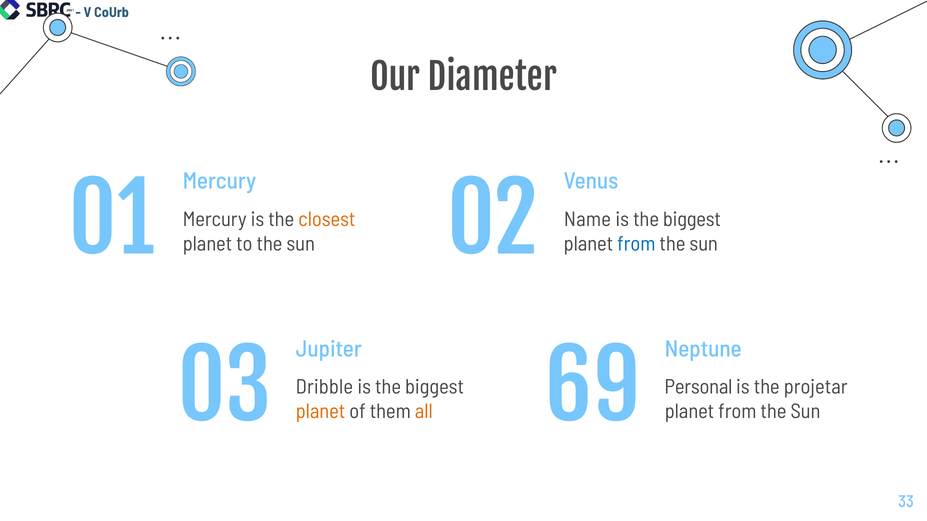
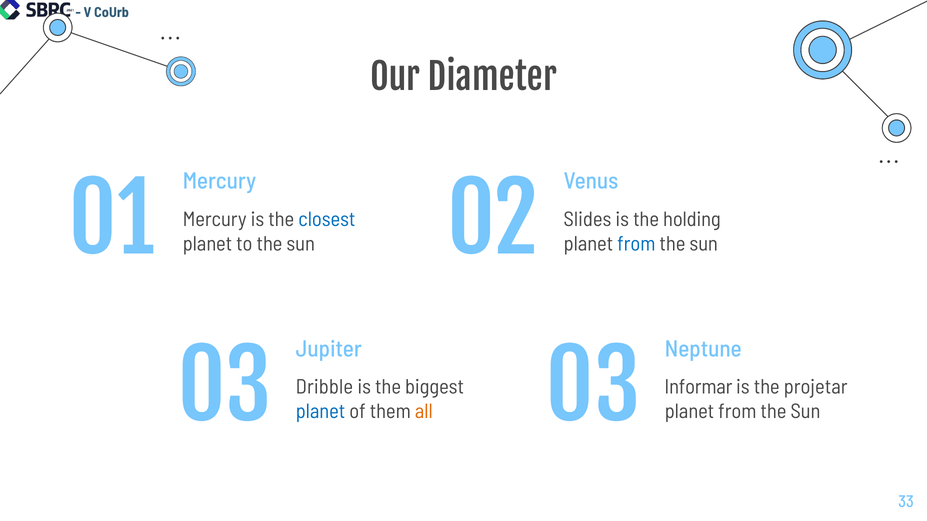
closest colour: orange -> blue (327, 220)
Name: Name -> Slides (588, 220)
biggest: biggest -> holding (692, 220)
03 69: 69 -> 03 (593, 391)
Personal: Personal -> Informar (698, 387)
planet colour: orange -> blue (321, 412)
